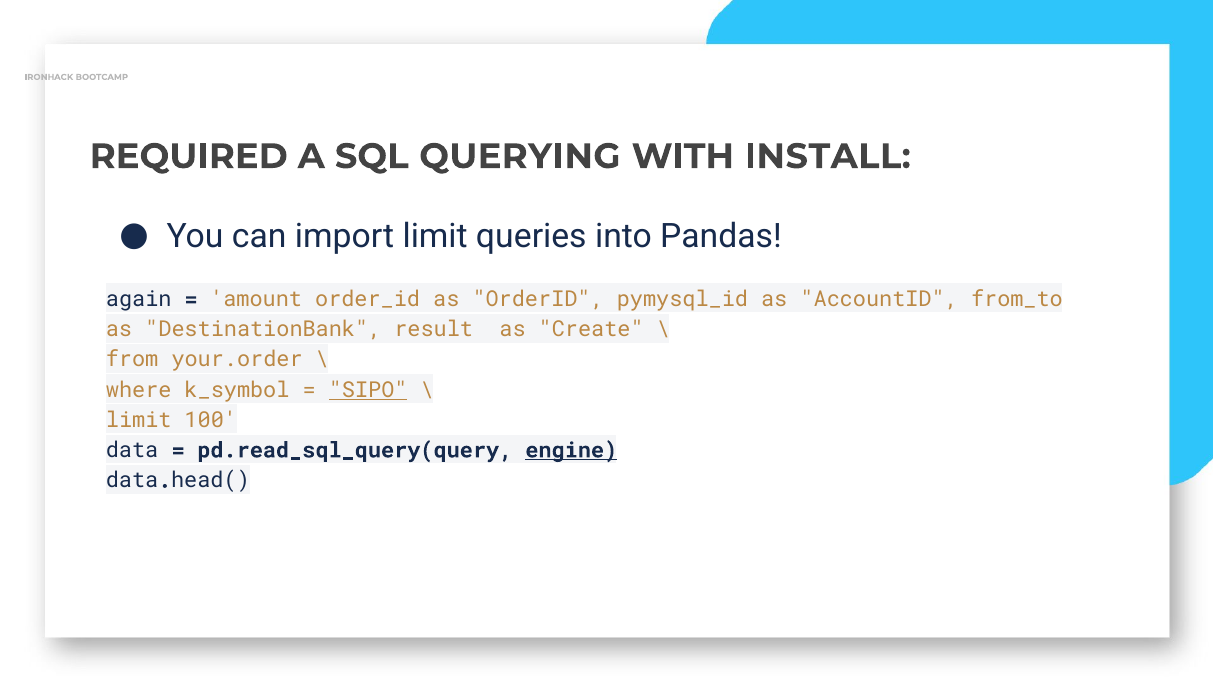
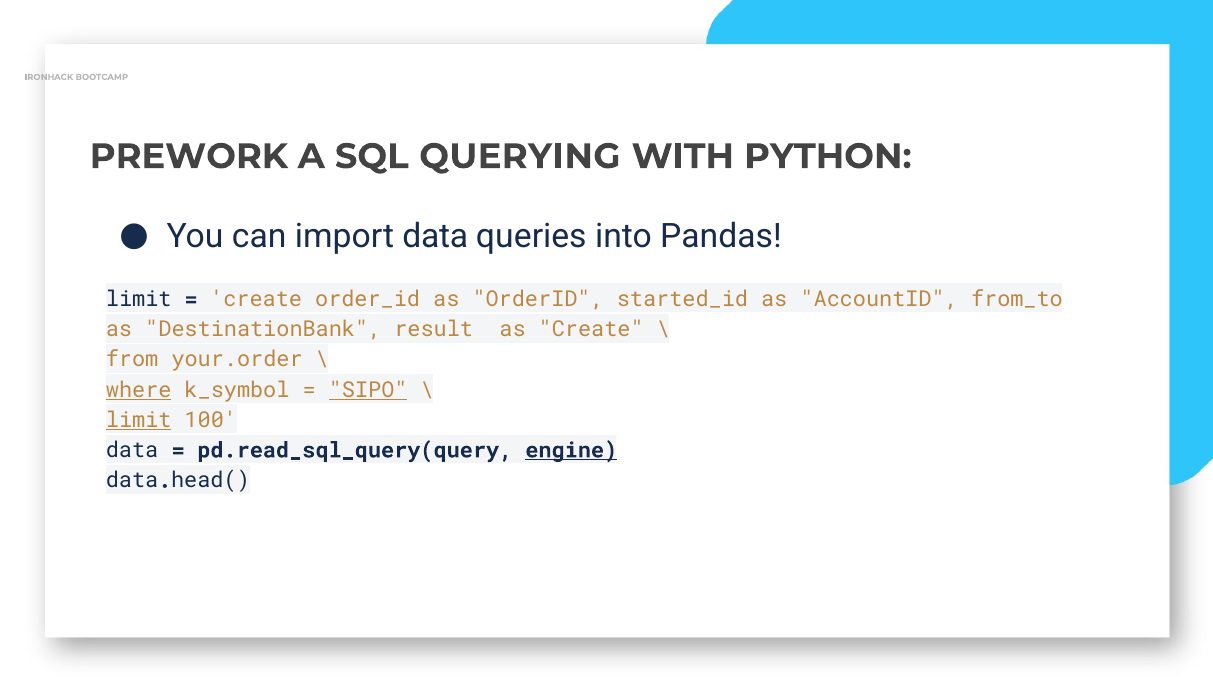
REQUIRED: REQUIRED -> PREWORK (189, 156)
INSTALL: INSTALL -> PYTHON (828, 156)
import limit: limit -> data (435, 237)
again: again -> limit (139, 299)
amount: amount -> create (256, 299)
pymysql_id: pymysql_id -> started_id (682, 299)
where underline: none -> present (139, 390)
limit underline: none -> present (139, 420)
